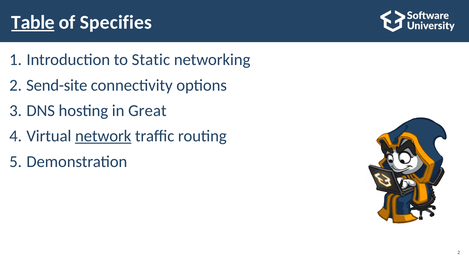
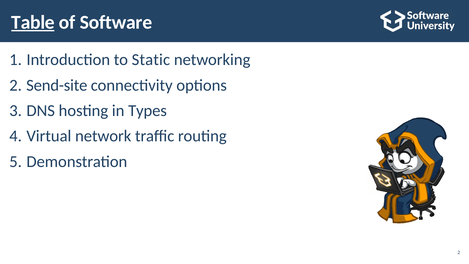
Specifies: Specifies -> Software (116, 22)
Great: Great -> Types (148, 111)
network underline: present -> none (103, 136)
